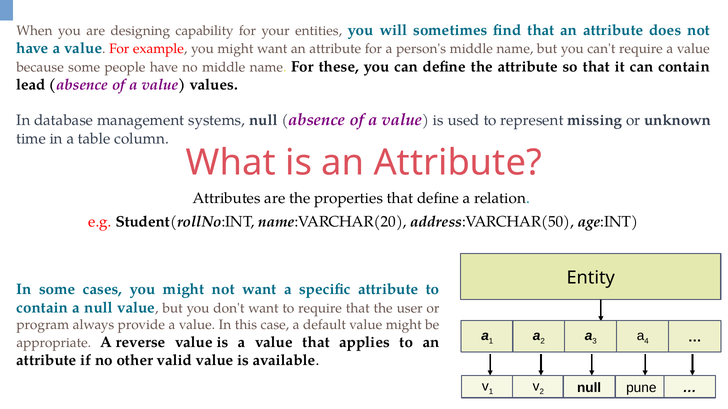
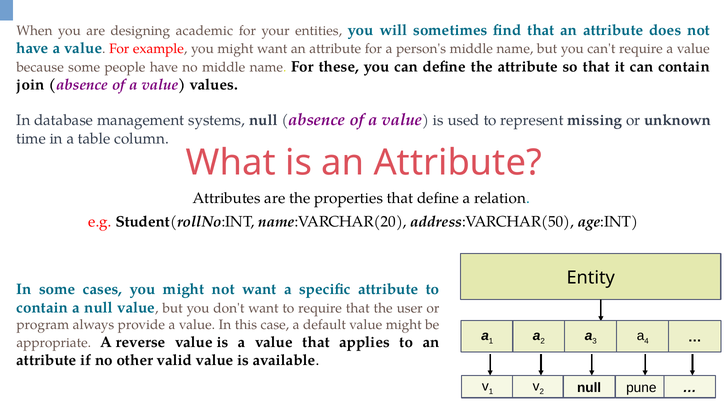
capability: capability -> academic (204, 31)
lead: lead -> join (31, 85)
